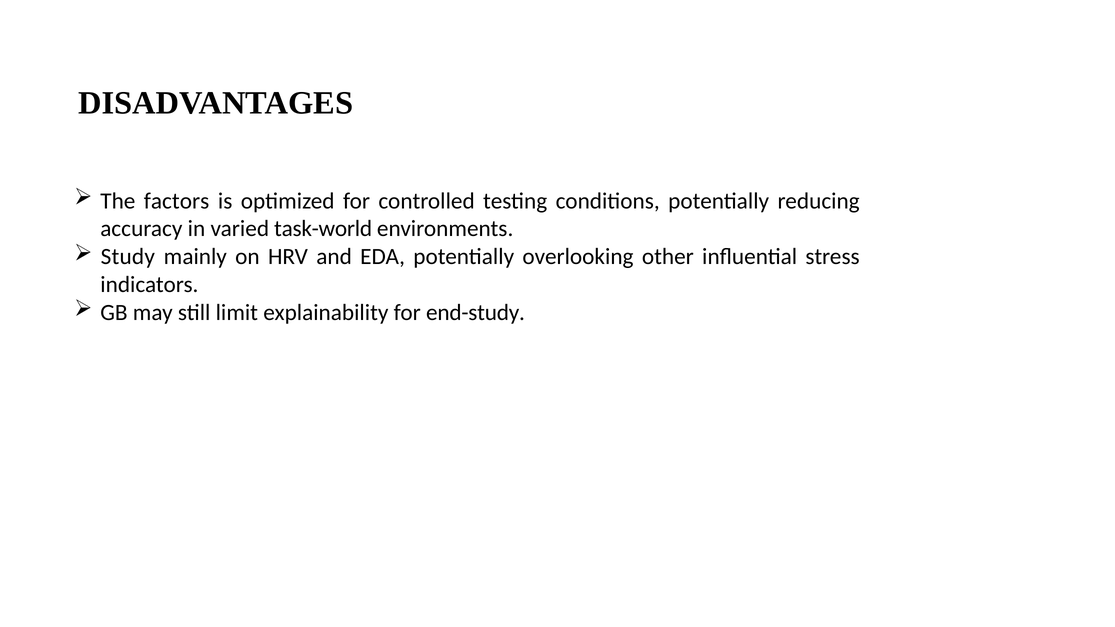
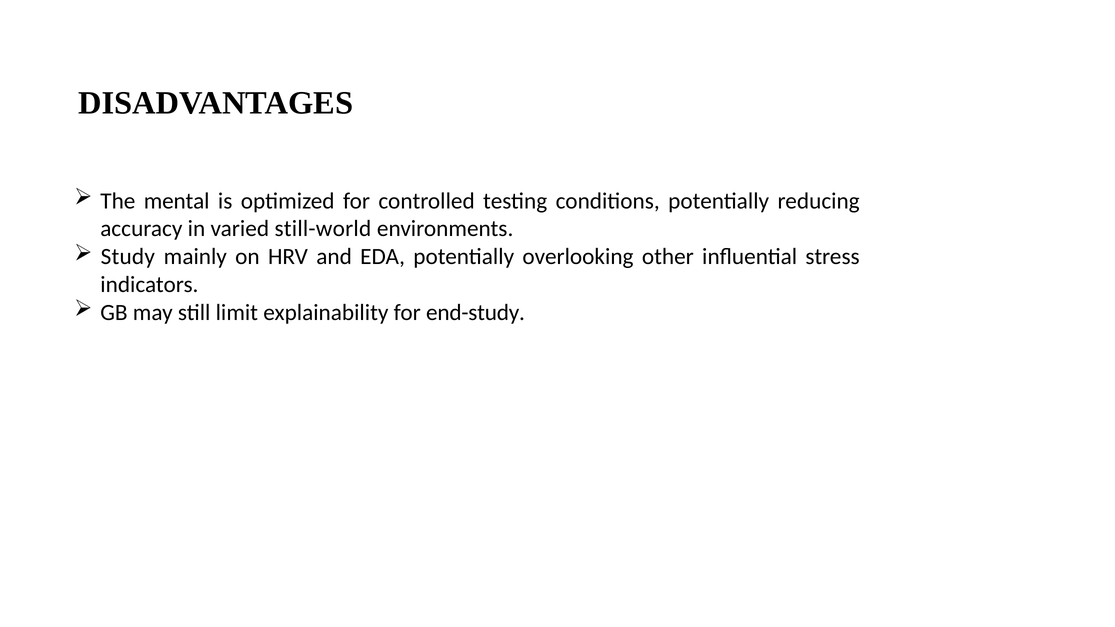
factors: factors -> mental (177, 201)
task-world: task-world -> still-world (323, 229)
